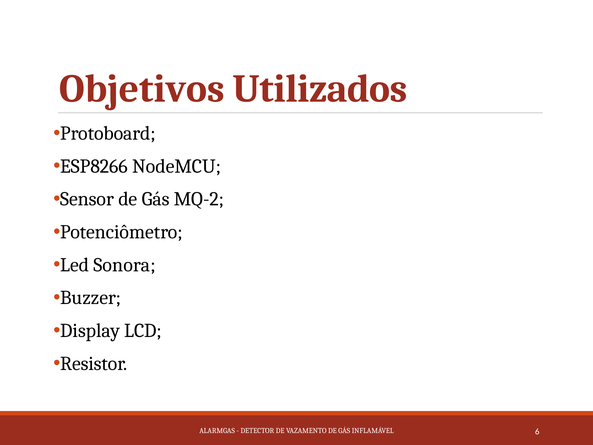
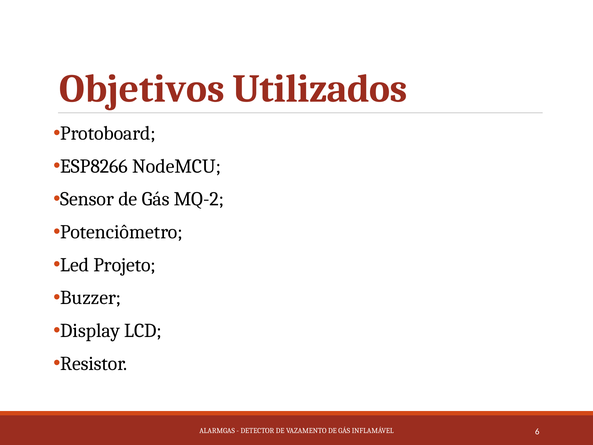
Sonora: Sonora -> Projeto (125, 265)
